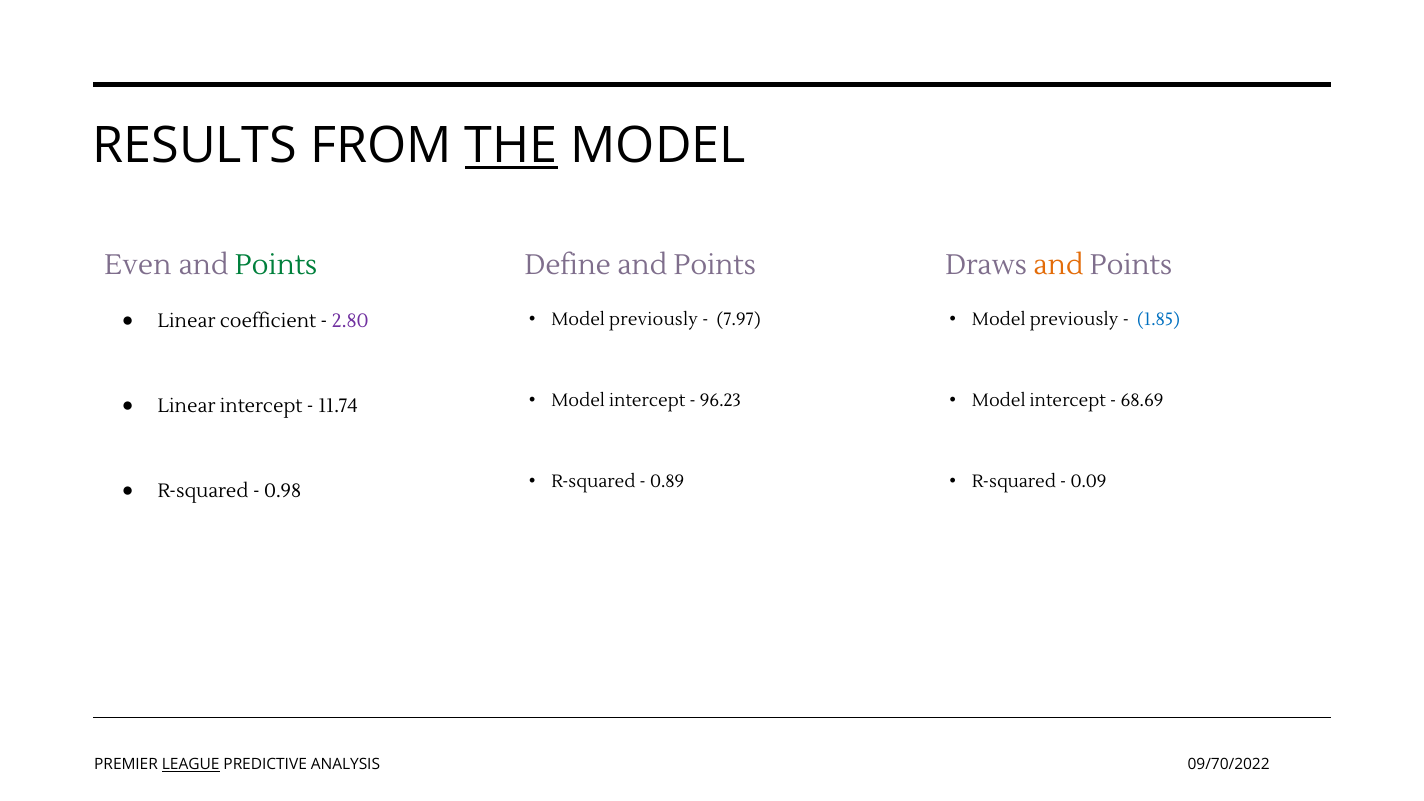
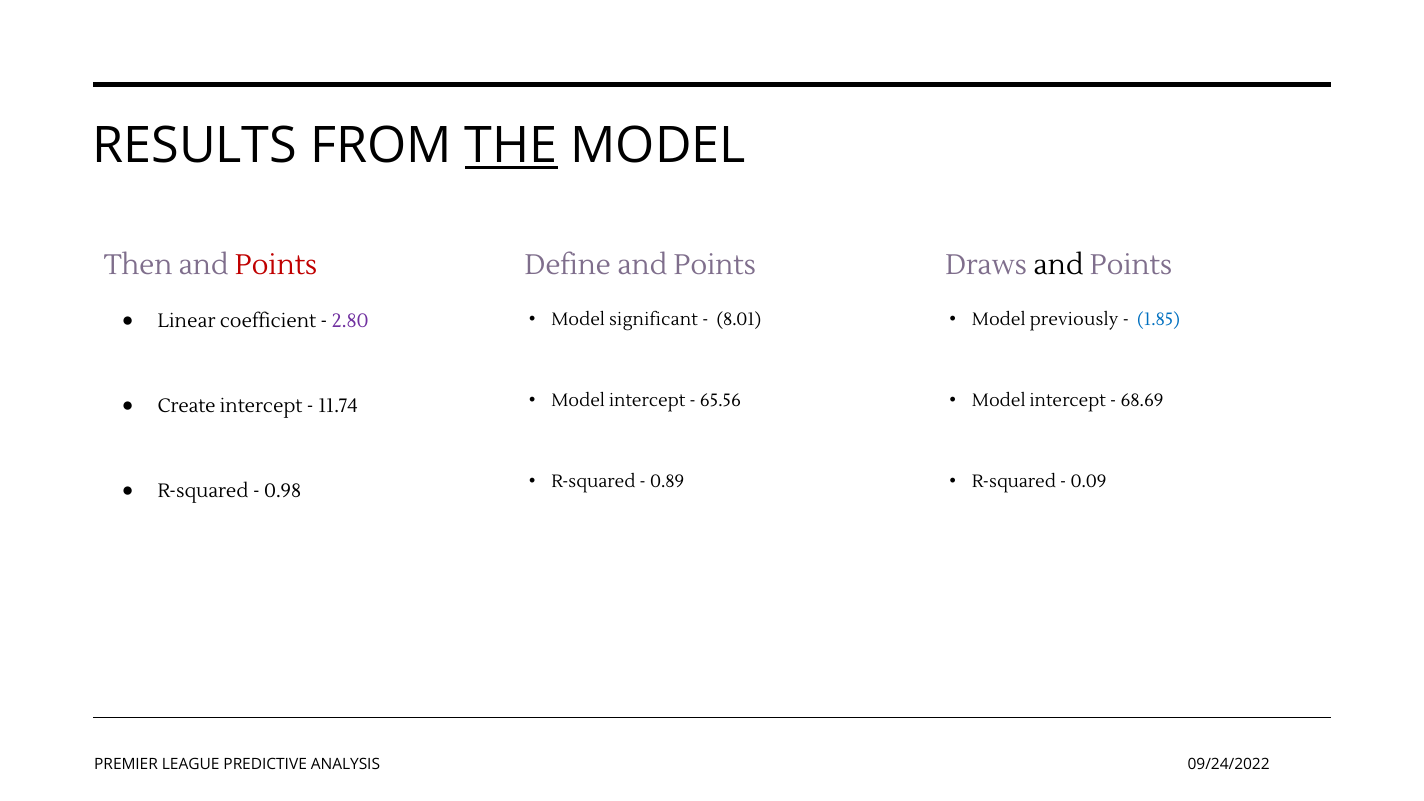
Even: Even -> Then (138, 265)
Points colour: green -> red (276, 265)
and colour: orange -> black (1058, 265)
previously: previously -> significant (654, 320)
7.97: 7.97 -> 8.01 (739, 320)
96.23: 96.23 -> 65.56 (720, 401)
Linear: Linear -> Create (187, 406)
LEAGUE underline: present -> none (191, 765)
09/70/2022: 09/70/2022 -> 09/24/2022 (1229, 765)
